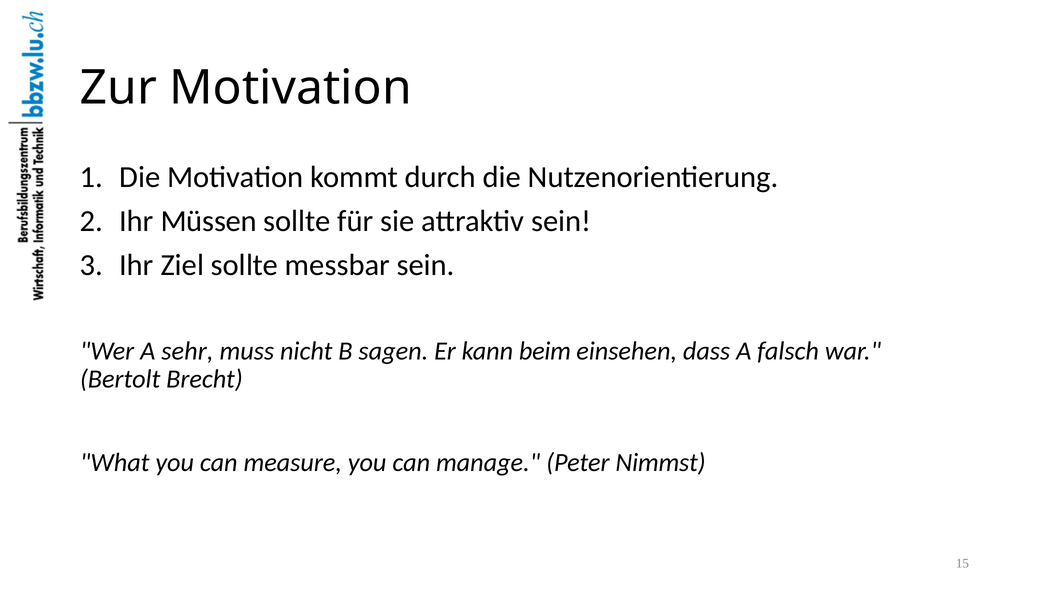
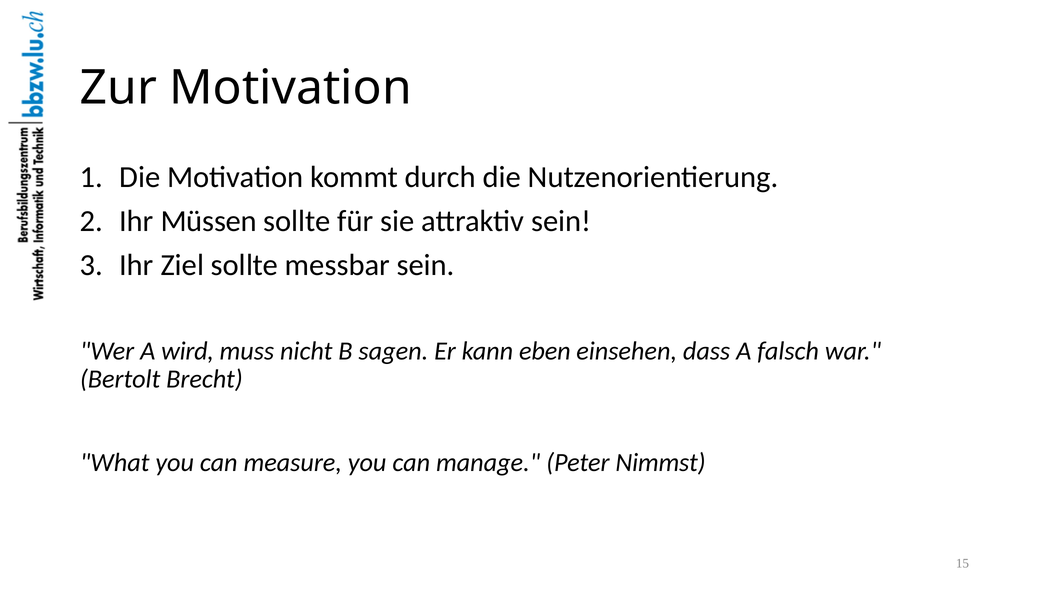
sehr: sehr -> wird (188, 351)
beim: beim -> eben (545, 351)
